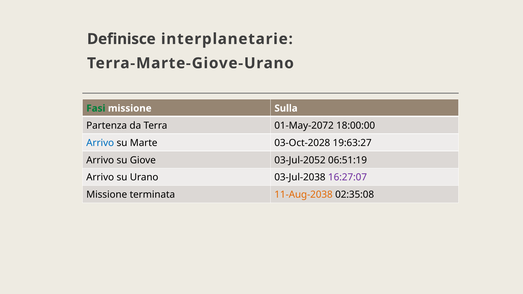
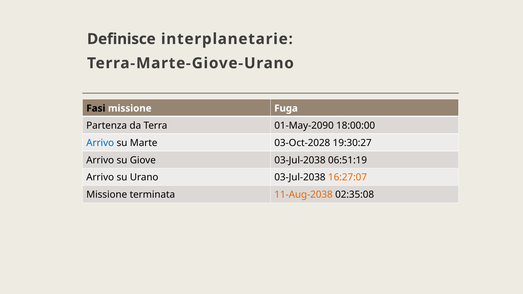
Fasi colour: green -> black (96, 108)
Sulla: Sulla -> Fuga (286, 108)
01-May-2072: 01-May-2072 -> 01-May-2090 (304, 126)
19:63:27: 19:63:27 -> 19:30:27 (352, 143)
Giove 03-Jul-2052: 03-Jul-2052 -> 03-Jul-2038 (300, 160)
16:27:07 colour: purple -> orange (348, 178)
